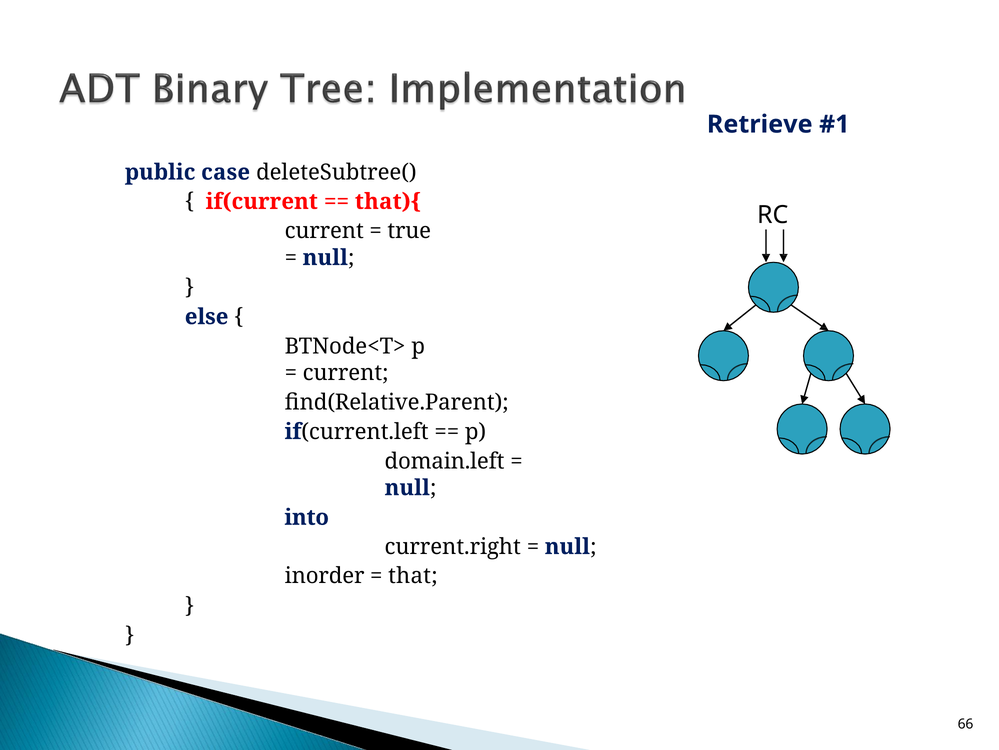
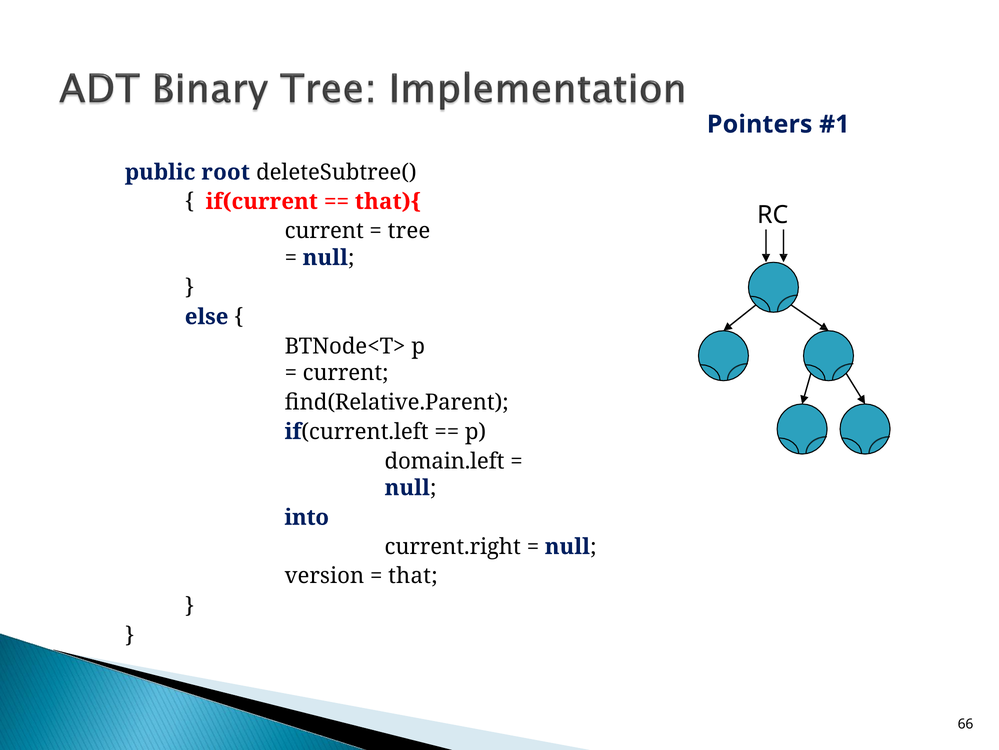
Retrieve: Retrieve -> Pointers (760, 124)
case: case -> root (226, 172)
true: true -> tree (409, 231)
inorder: inorder -> version (324, 575)
